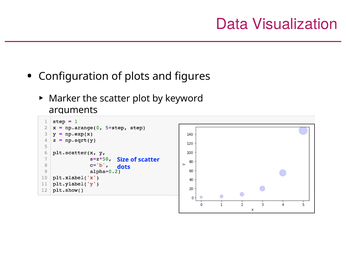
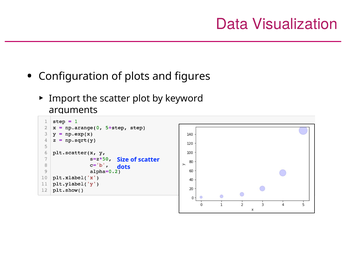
Marker: Marker -> Import (64, 99)
